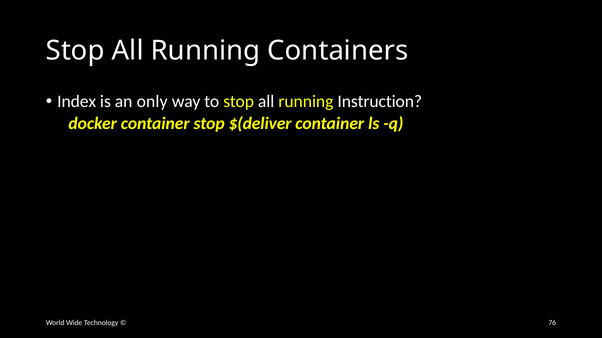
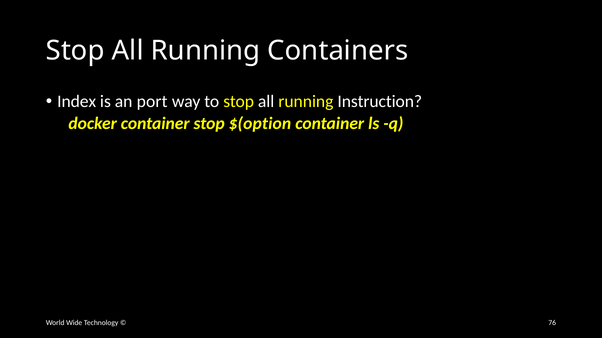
only: only -> port (152, 102)
$(deliver: $(deliver -> $(option (260, 124)
